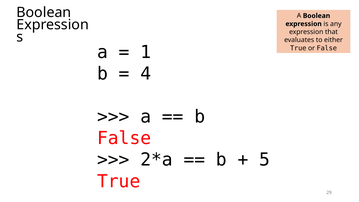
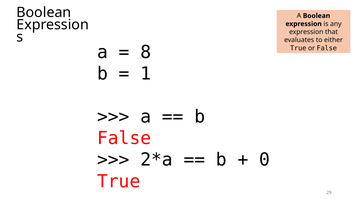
1: 1 -> 8 (146, 52)
4: 4 -> 1 (146, 74)
5: 5 -> 0 (265, 160)
